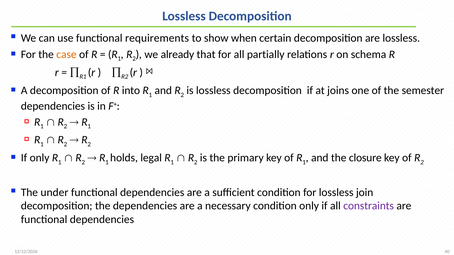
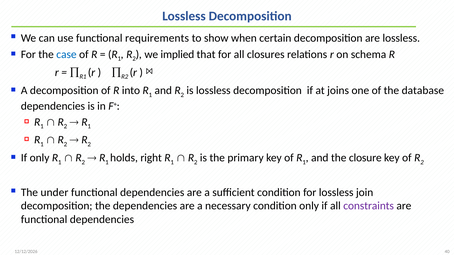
case colour: orange -> blue (66, 54)
already: already -> implied (177, 54)
partially: partially -> closures (266, 54)
semester: semester -> database (423, 91)
legal: legal -> right (151, 158)
